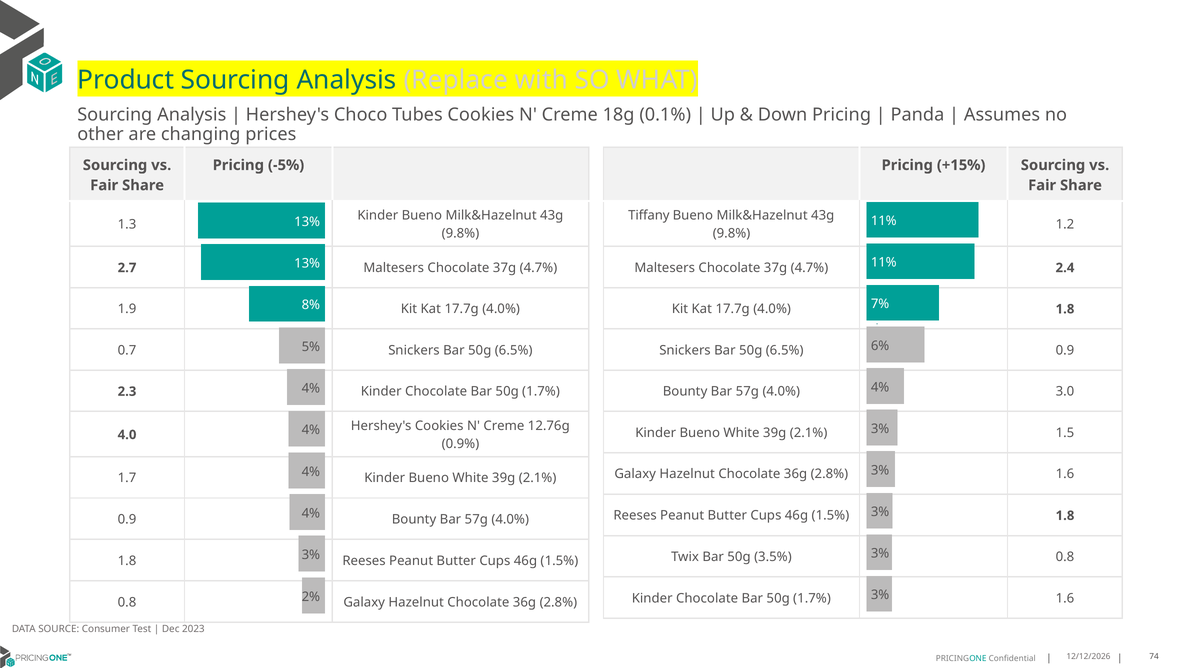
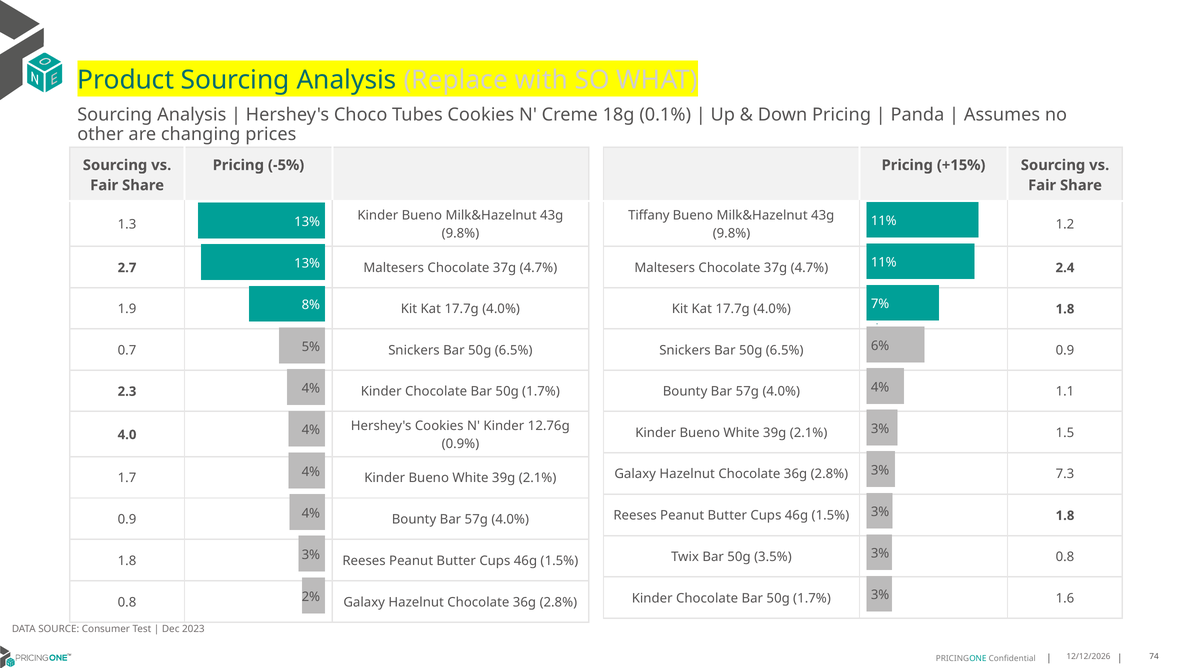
3.0: 3.0 -> 1.1 (1065, 392)
Hershey's Cookies N Creme: Creme -> Kinder (504, 426)
2.8% 1.6: 1.6 -> 7.3 (1065, 474)
